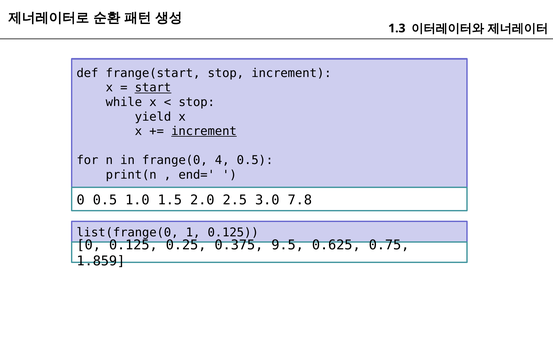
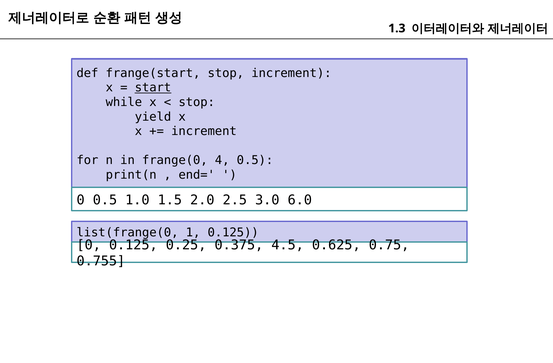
increment underline: present -> none (204, 131)
7.8: 7.8 -> 6.0 (300, 200)
9.5: 9.5 -> 4.5 (288, 245)
1.859: 1.859 -> 0.755 (101, 261)
